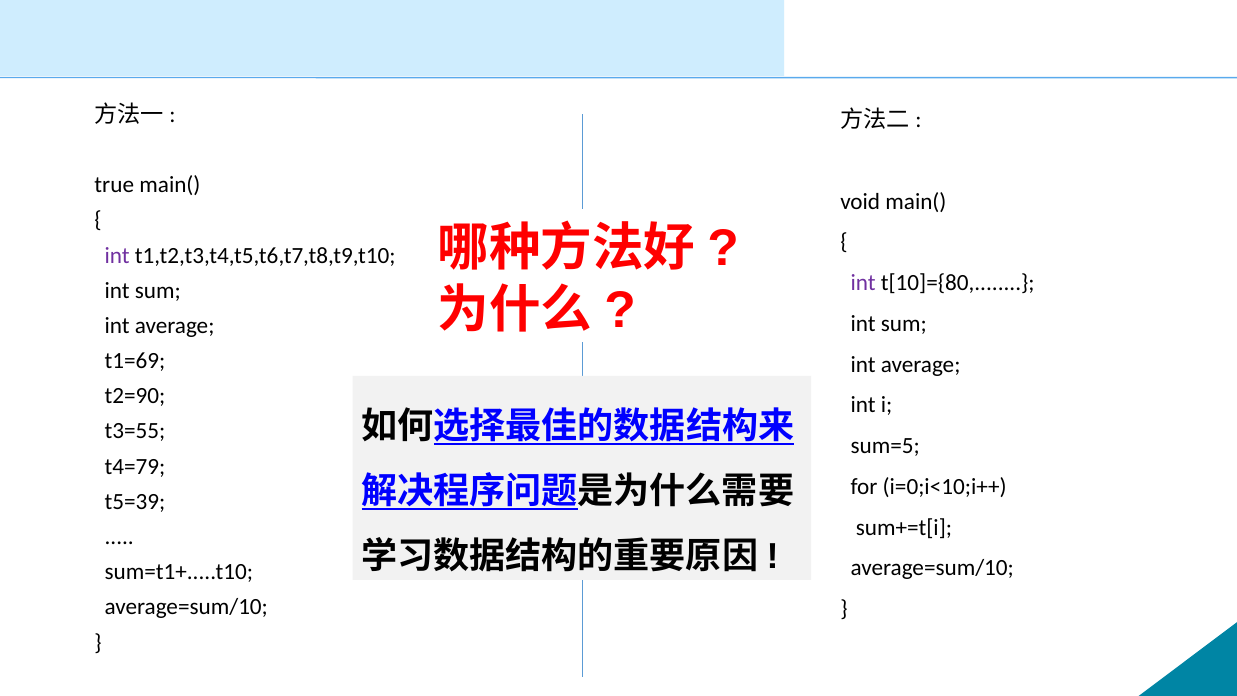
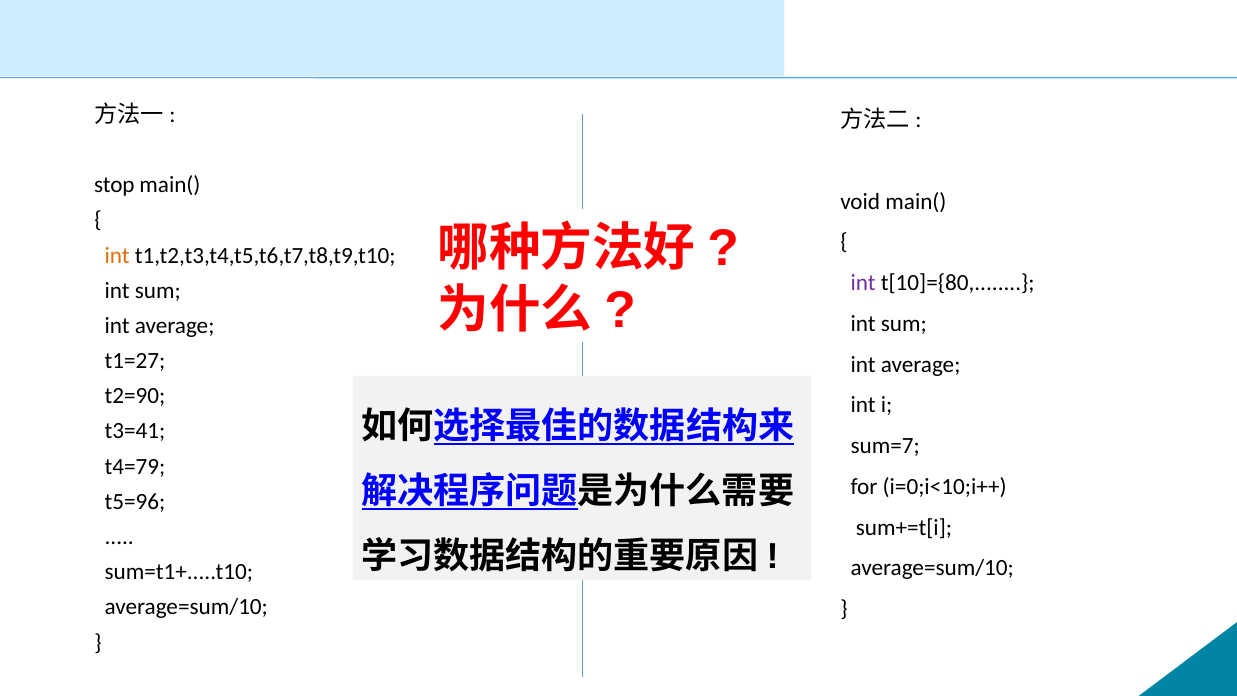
true: true -> stop (114, 185)
int colour: purple -> orange (117, 255)
t1=69: t1=69 -> t1=27 (135, 361)
t3=55: t3=55 -> t3=41 (135, 431)
sum=5: sum=5 -> sum=7 (885, 446)
t5=39: t5=39 -> t5=96 (135, 502)
